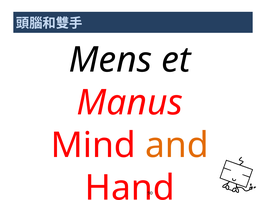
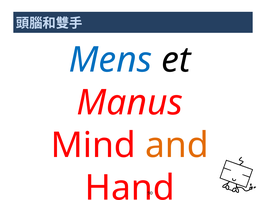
Mens colour: black -> blue (110, 60)
